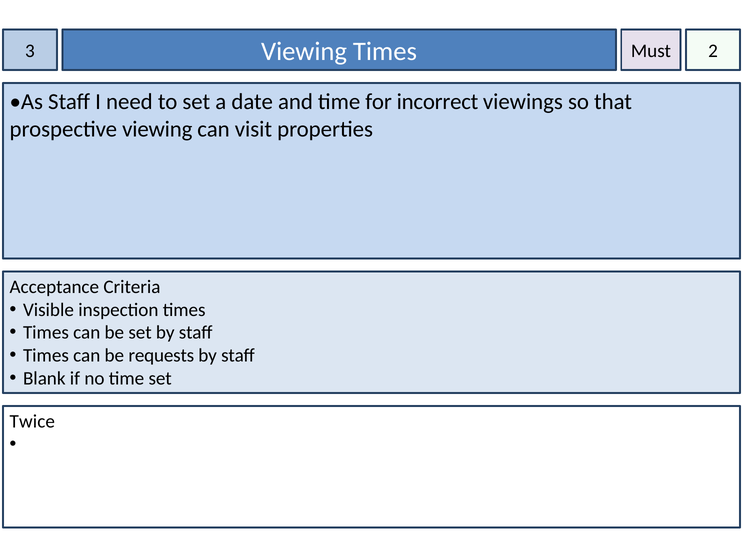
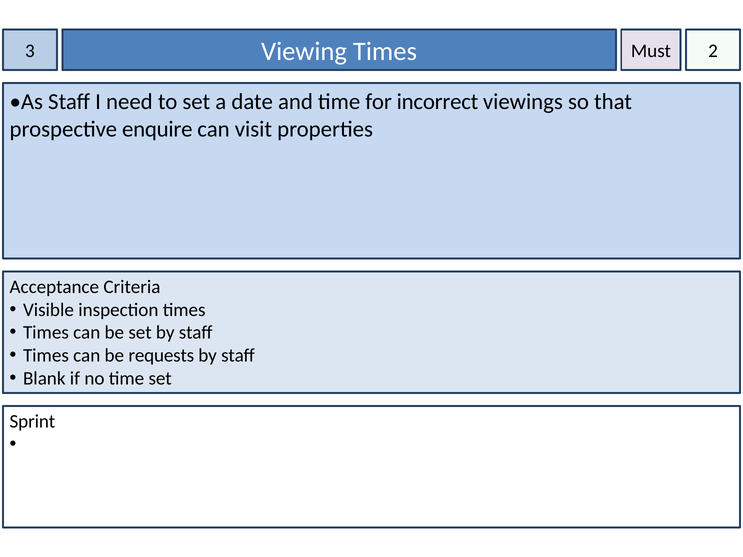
prospective viewing: viewing -> enquire (157, 129)
Twice: Twice -> Sprint (32, 422)
